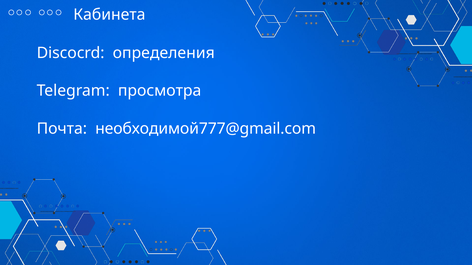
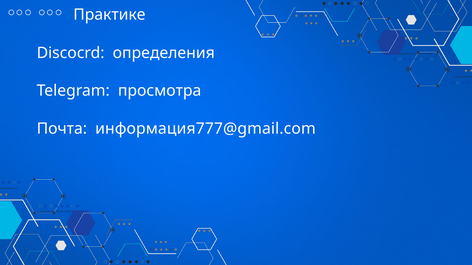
Кабинета: Кабинета -> Практике (109, 15)
необходимой777@gmail.com: необходимой777@gmail.com -> информация777@gmail.com (205, 129)
